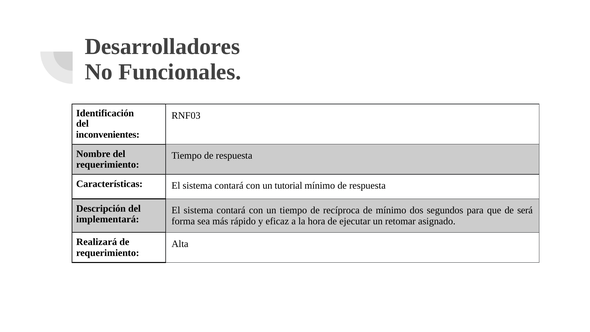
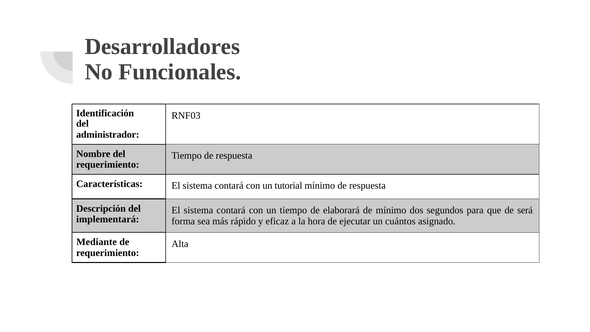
inconvenientes: inconvenientes -> administrador (108, 135)
recíproca: recíproca -> elaborará (341, 210)
retomar: retomar -> cuántos (400, 221)
Realizará: Realizará -> Mediante (97, 242)
